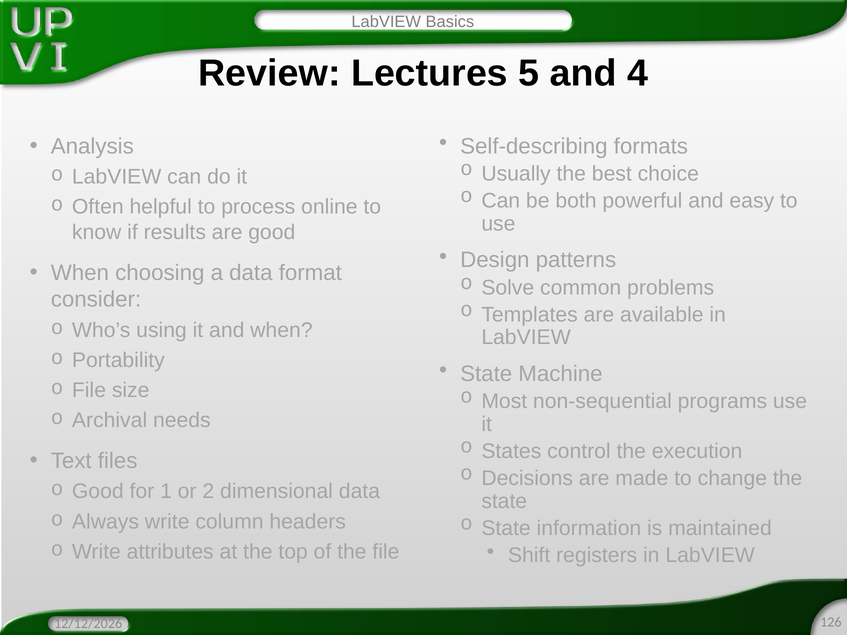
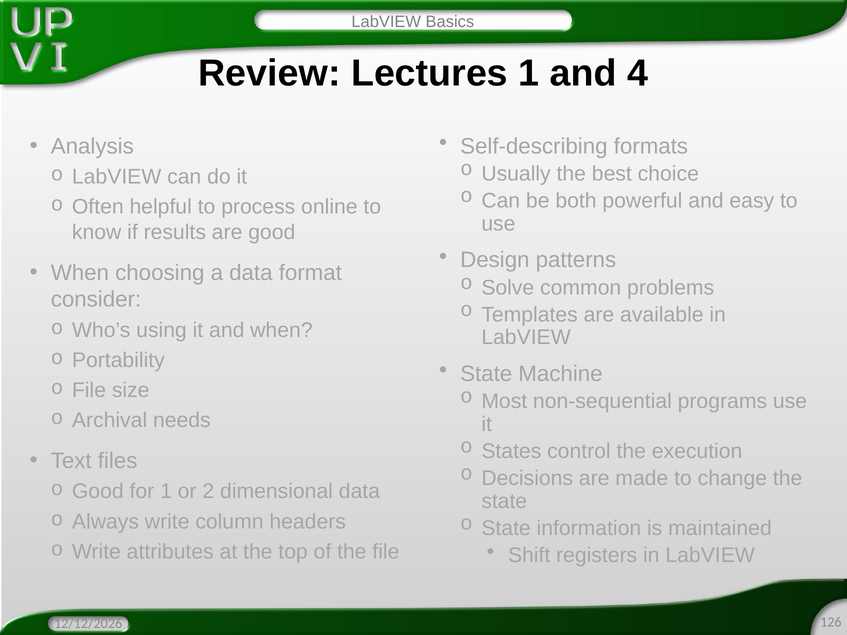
Lectures 5: 5 -> 1 (529, 73)
